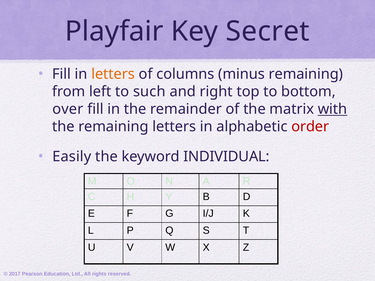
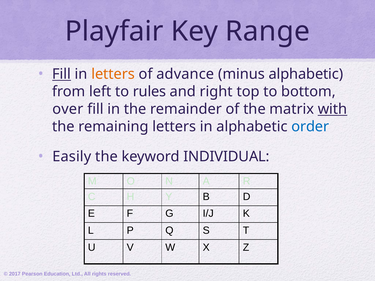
Secret: Secret -> Range (268, 31)
Fill underline: none -> present (62, 74)
columns: columns -> advance (185, 74)
minus remaining: remaining -> alphabetic (306, 74)
such: such -> rules (149, 92)
order colour: red -> blue (310, 127)
